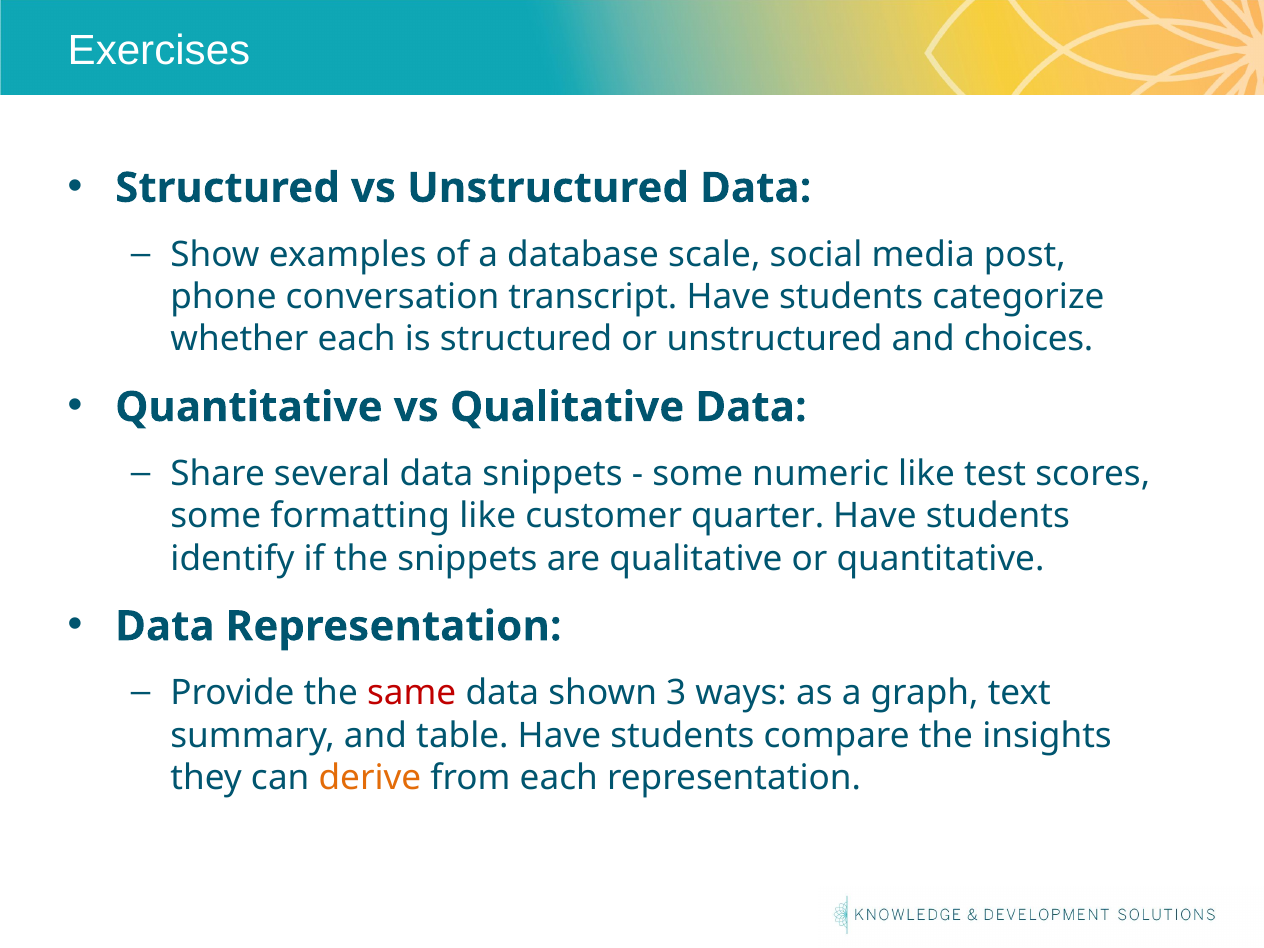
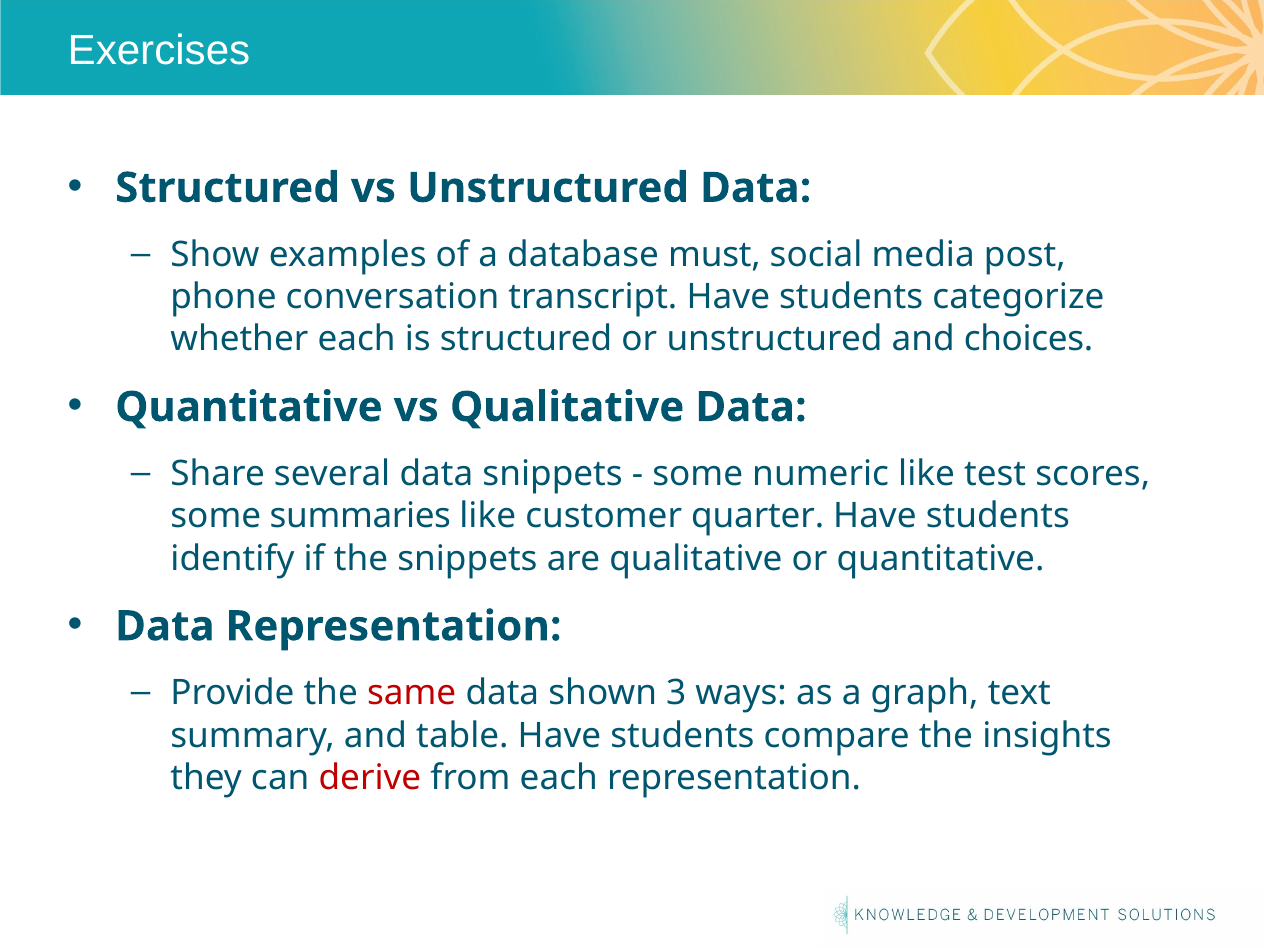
scale: scale -> must (714, 255)
formatting: formatting -> summaries (360, 516)
derive colour: orange -> red (370, 778)
